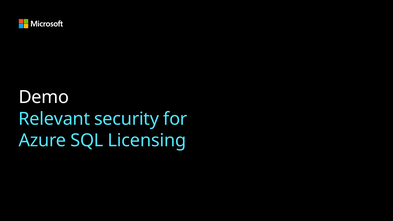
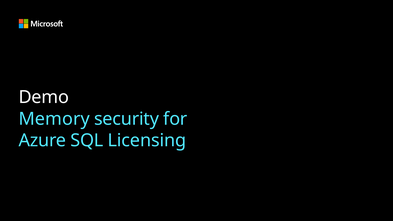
Relevant: Relevant -> Memory (54, 119)
